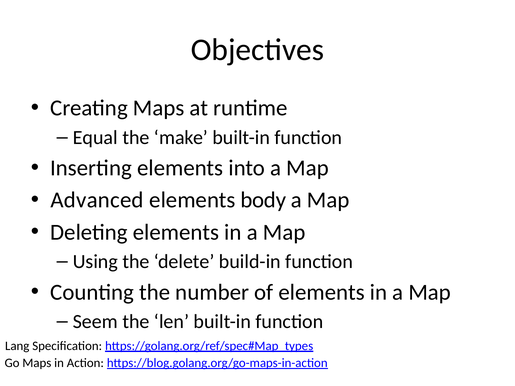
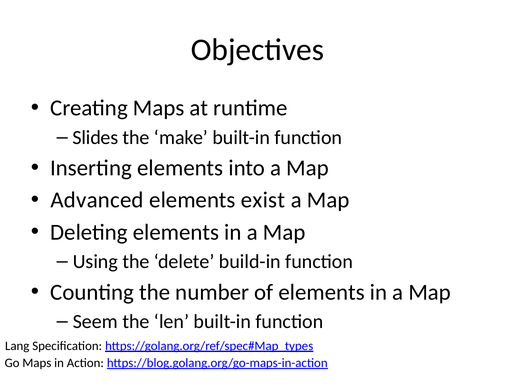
Equal: Equal -> Slides (95, 138)
body: body -> exist (263, 200)
